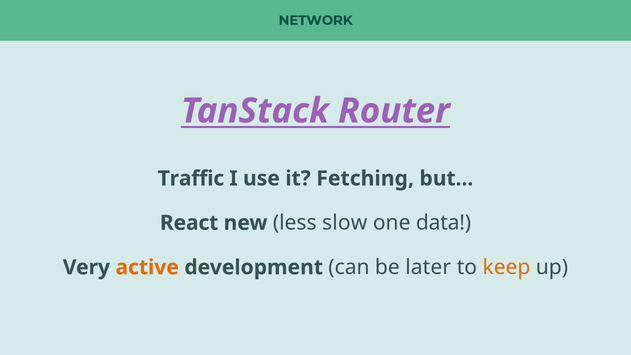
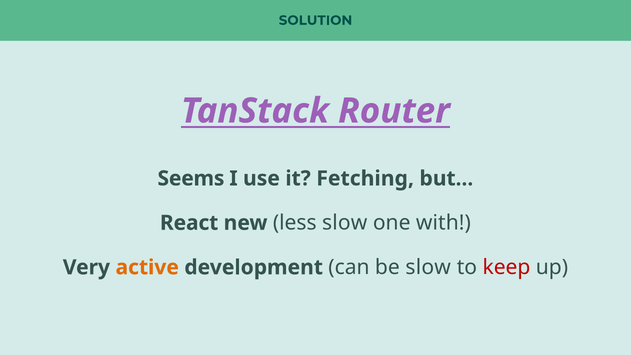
NETWORK: NETWORK -> SOLUTION (316, 20)
Traffic: Traffic -> Seems (191, 178)
data: data -> with (443, 223)
be later: later -> slow (428, 267)
keep colour: orange -> red (506, 267)
